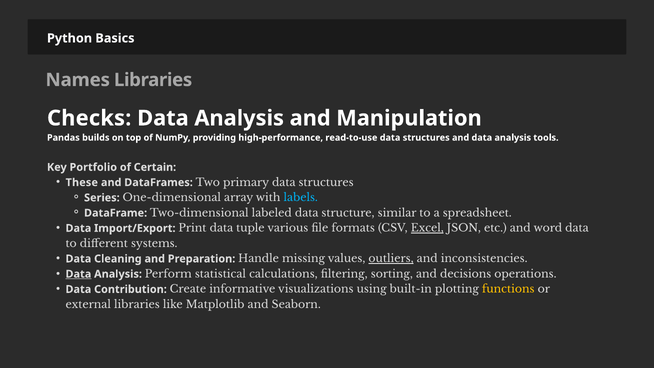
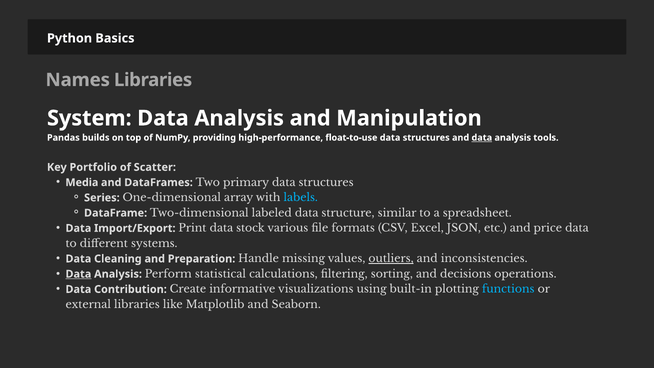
Checks: Checks -> System (89, 118)
read-to-use: read-to-use -> float-to-use (351, 138)
data underline: none -> present (482, 138)
Certain: Certain -> Scatter (155, 167)
These: These -> Media (82, 182)
tuple: tuple -> stock (250, 228)
Excel underline: present -> none (427, 228)
word: word -> price (548, 228)
functions colour: yellow -> light blue (508, 289)
